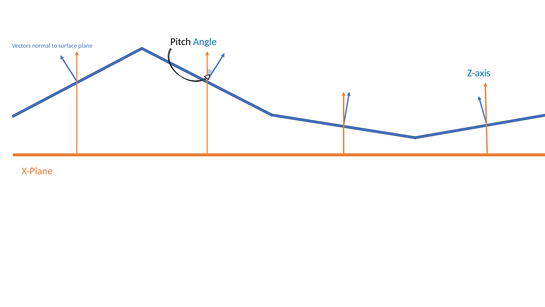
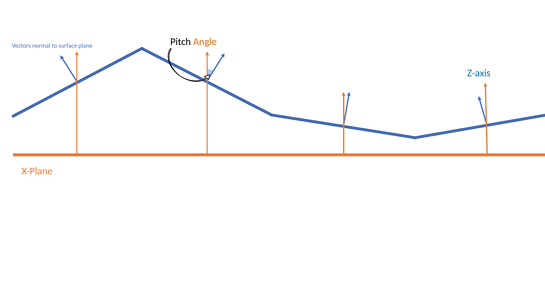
Angle colour: blue -> orange (205, 42)
